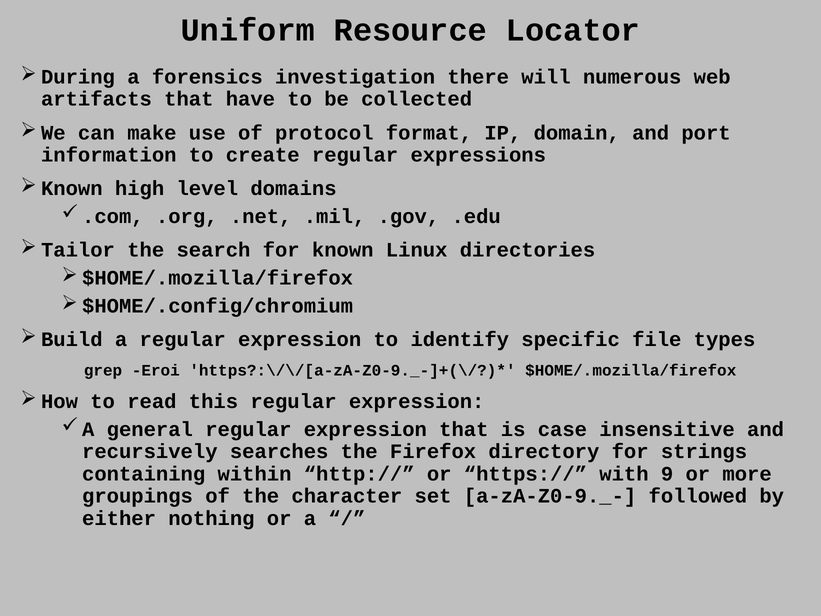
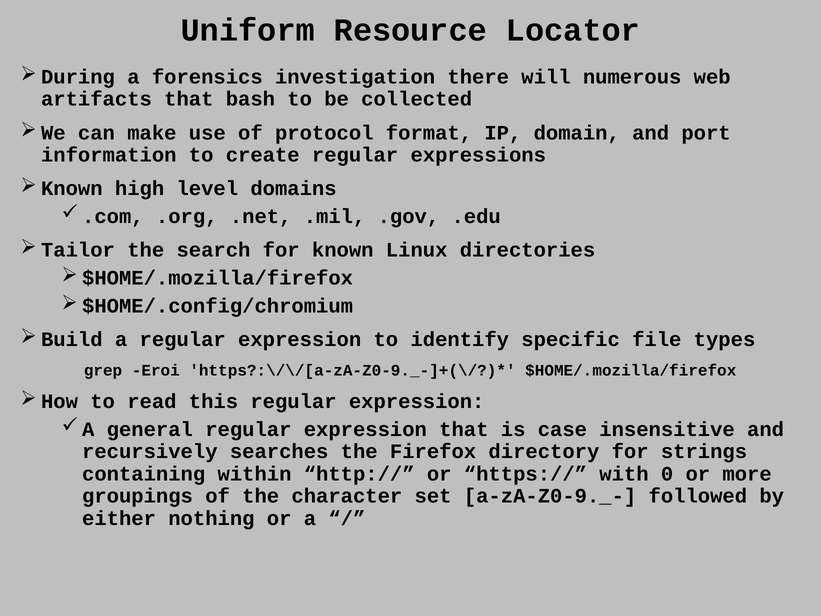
have: have -> bash (250, 99)
9: 9 -> 0 (667, 474)
